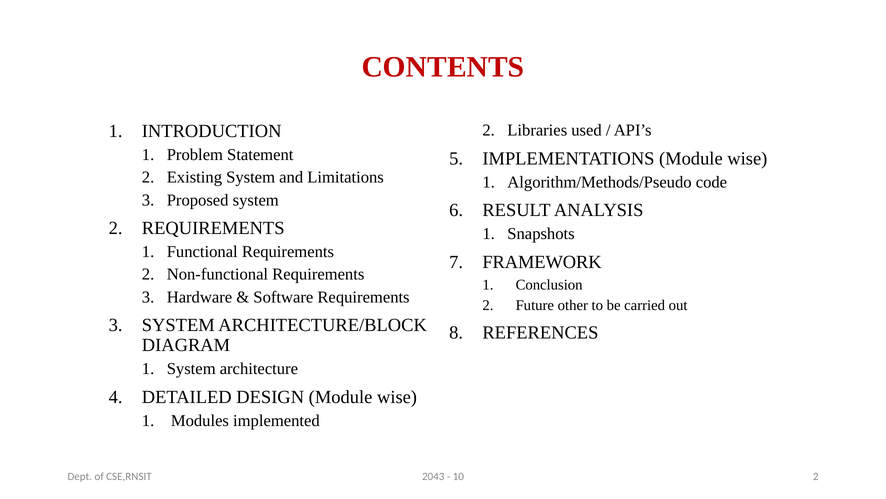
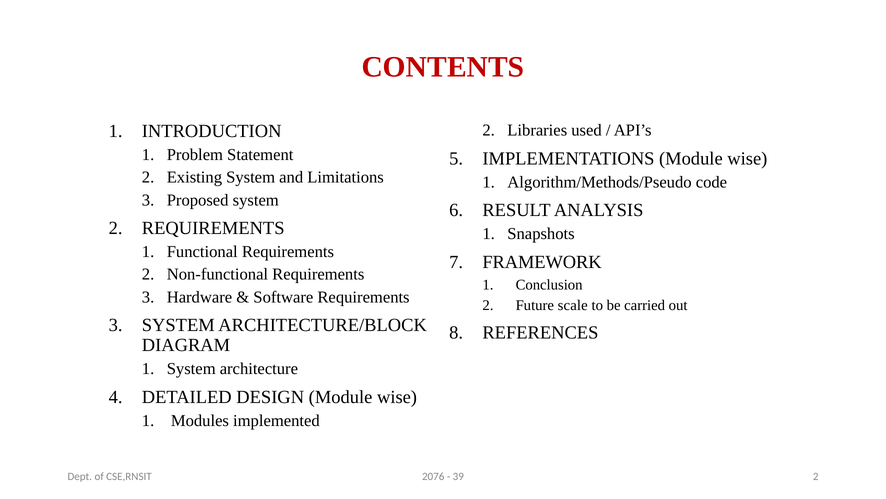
other: other -> scale (573, 305)
2043: 2043 -> 2076 (433, 476)
10: 10 -> 39 (458, 476)
